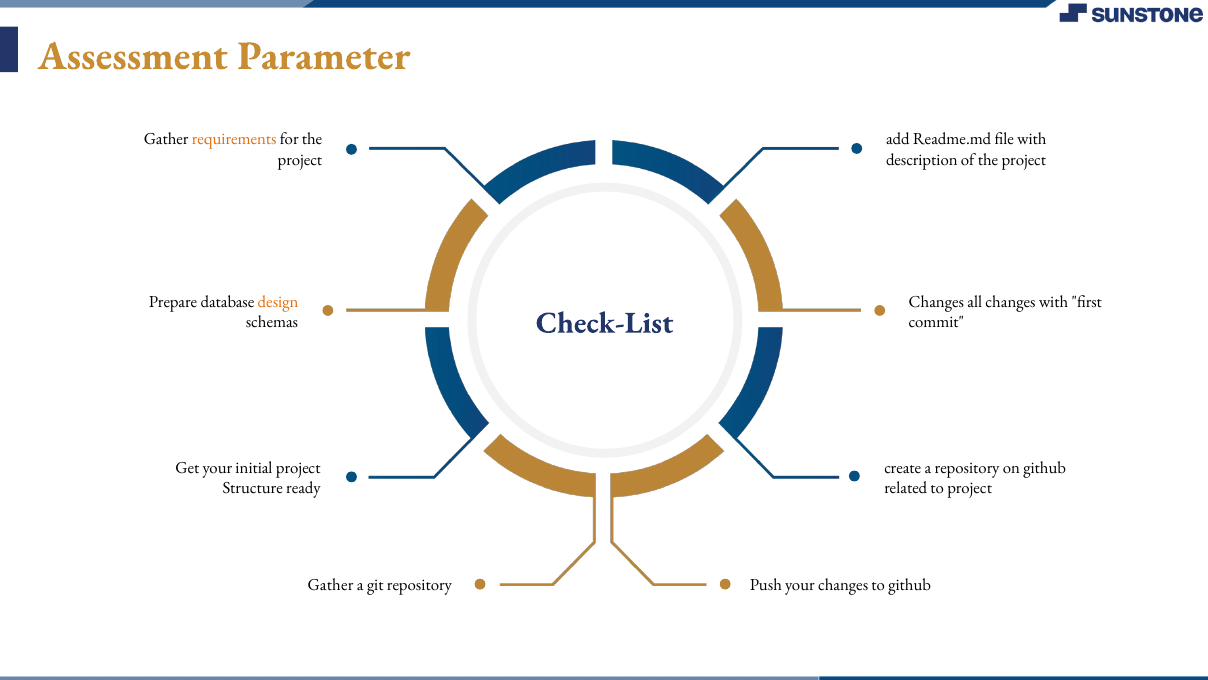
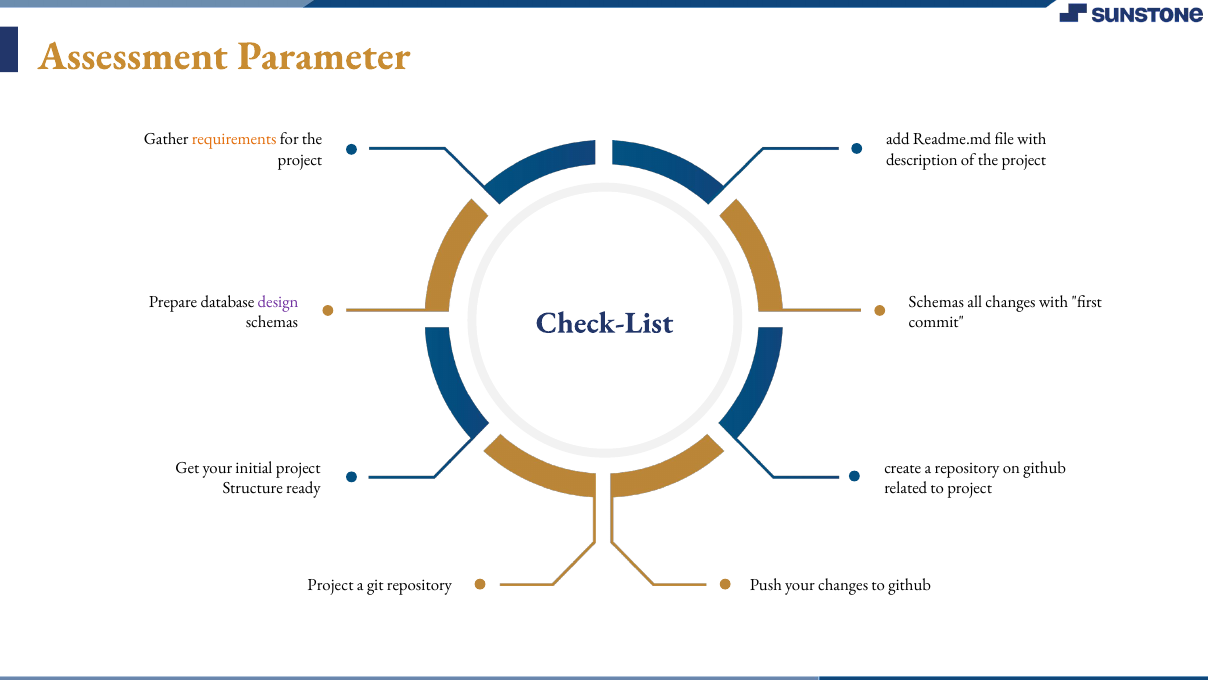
design colour: orange -> purple (278, 301)
Changes: Changes -> Schemas (936, 301)
Gather: Gather -> Project (330, 585)
